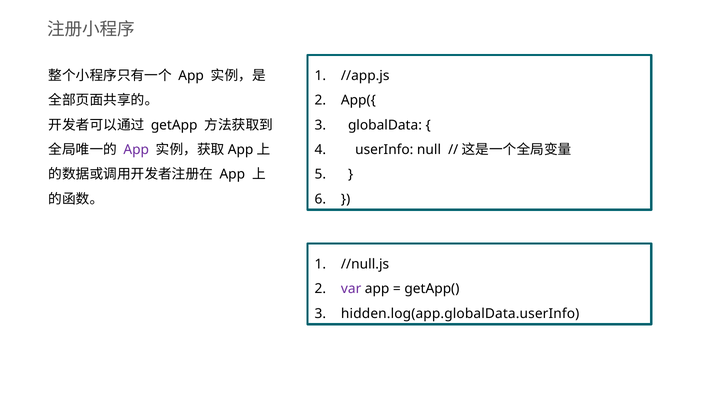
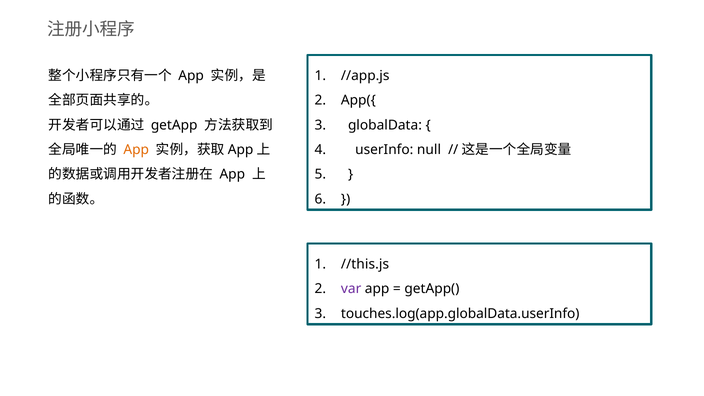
App colour: purple -> orange (136, 150)
//null.js: //null.js -> //this.js (365, 264)
hidden.log(app.globalData.userInfo: hidden.log(app.globalData.userInfo -> touches.log(app.globalData.userInfo (460, 314)
